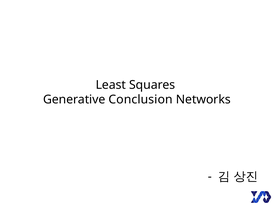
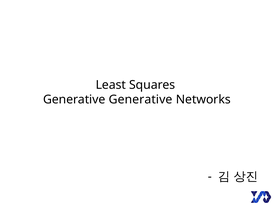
Generative Conclusion: Conclusion -> Generative (141, 100)
